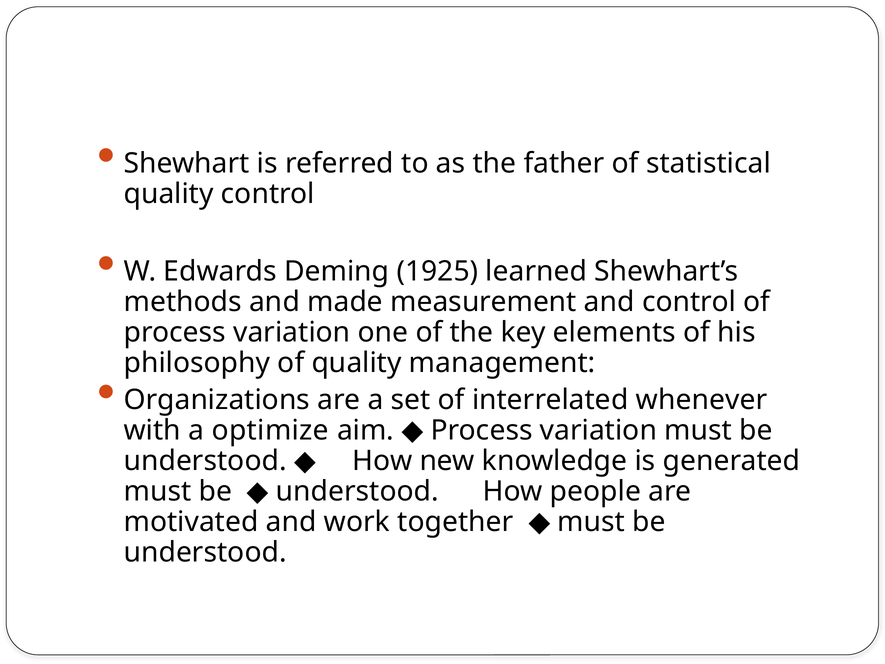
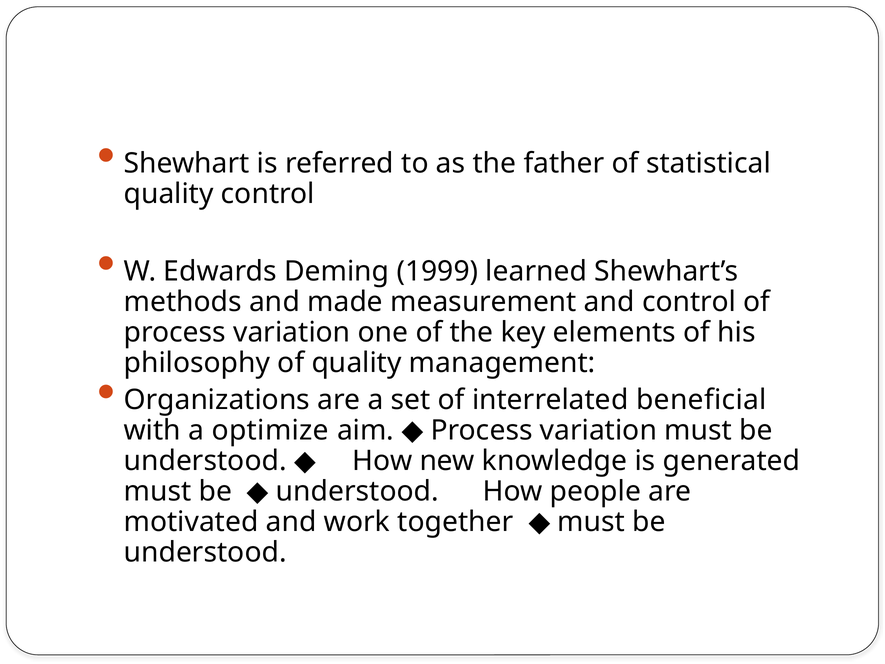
1925: 1925 -> 1999 (437, 271)
whenever: whenever -> beneficial (701, 400)
